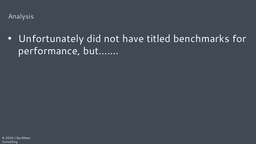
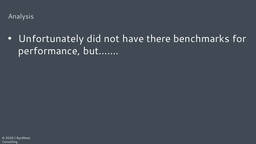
titled: titled -> there (159, 39)
